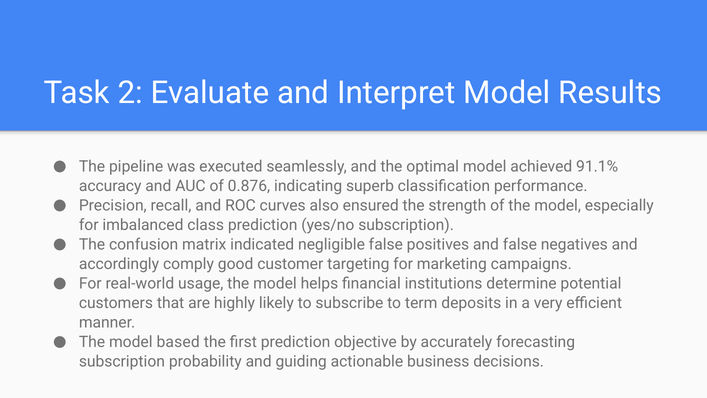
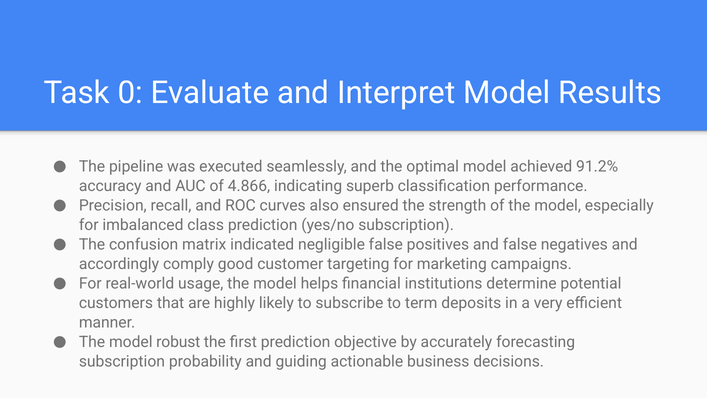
2: 2 -> 0 (130, 93)
91.1%: 91.1% -> 91.2% (597, 167)
0.876: 0.876 -> 4.866 (249, 186)
based: based -> robust (178, 342)
